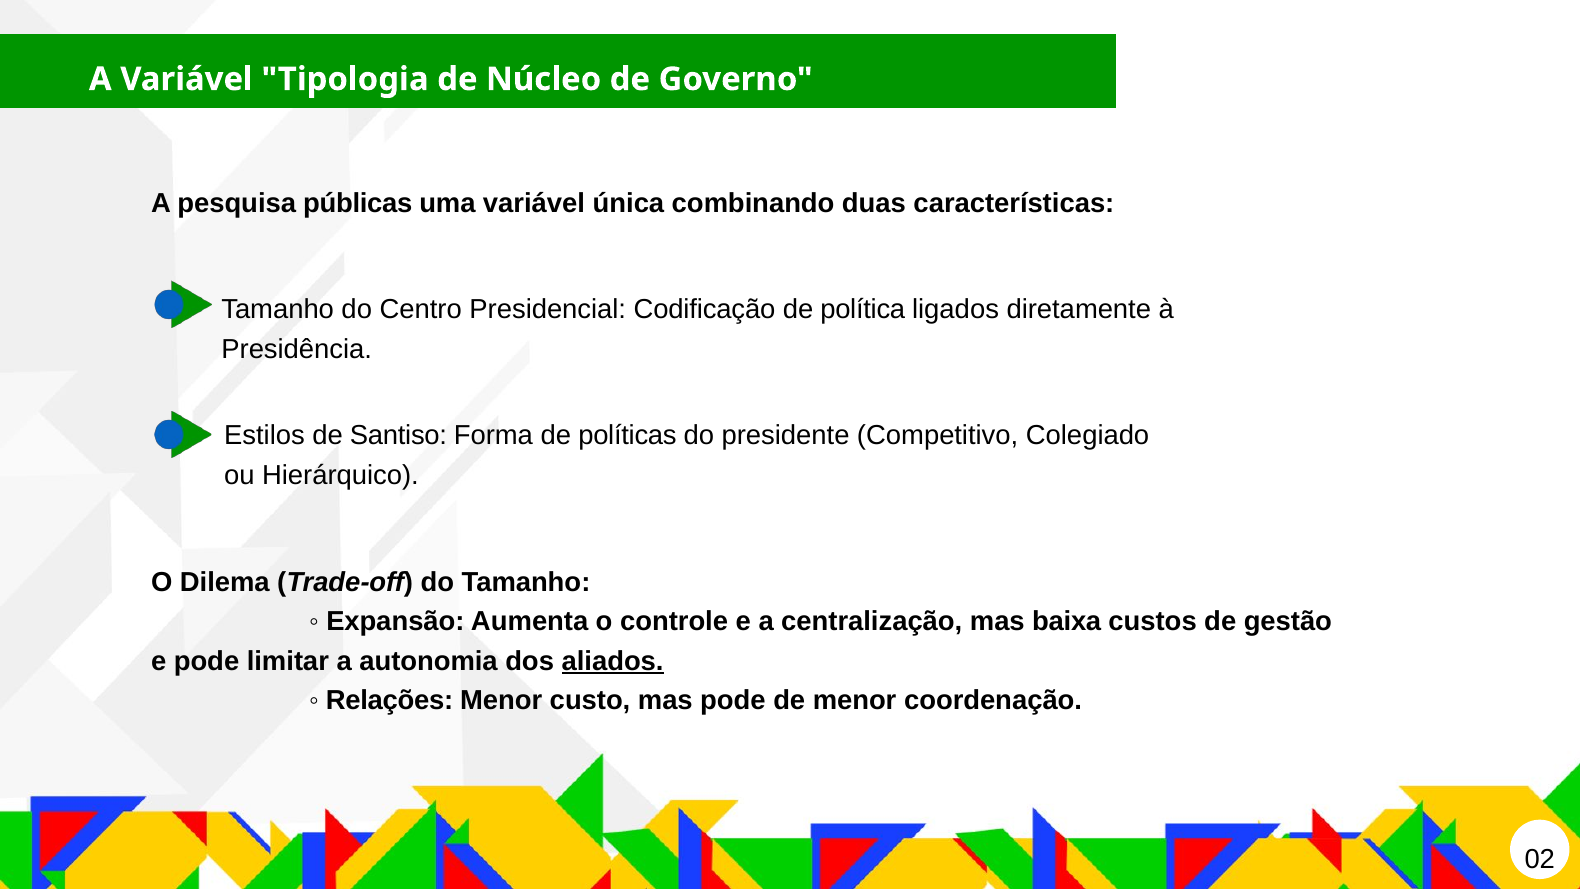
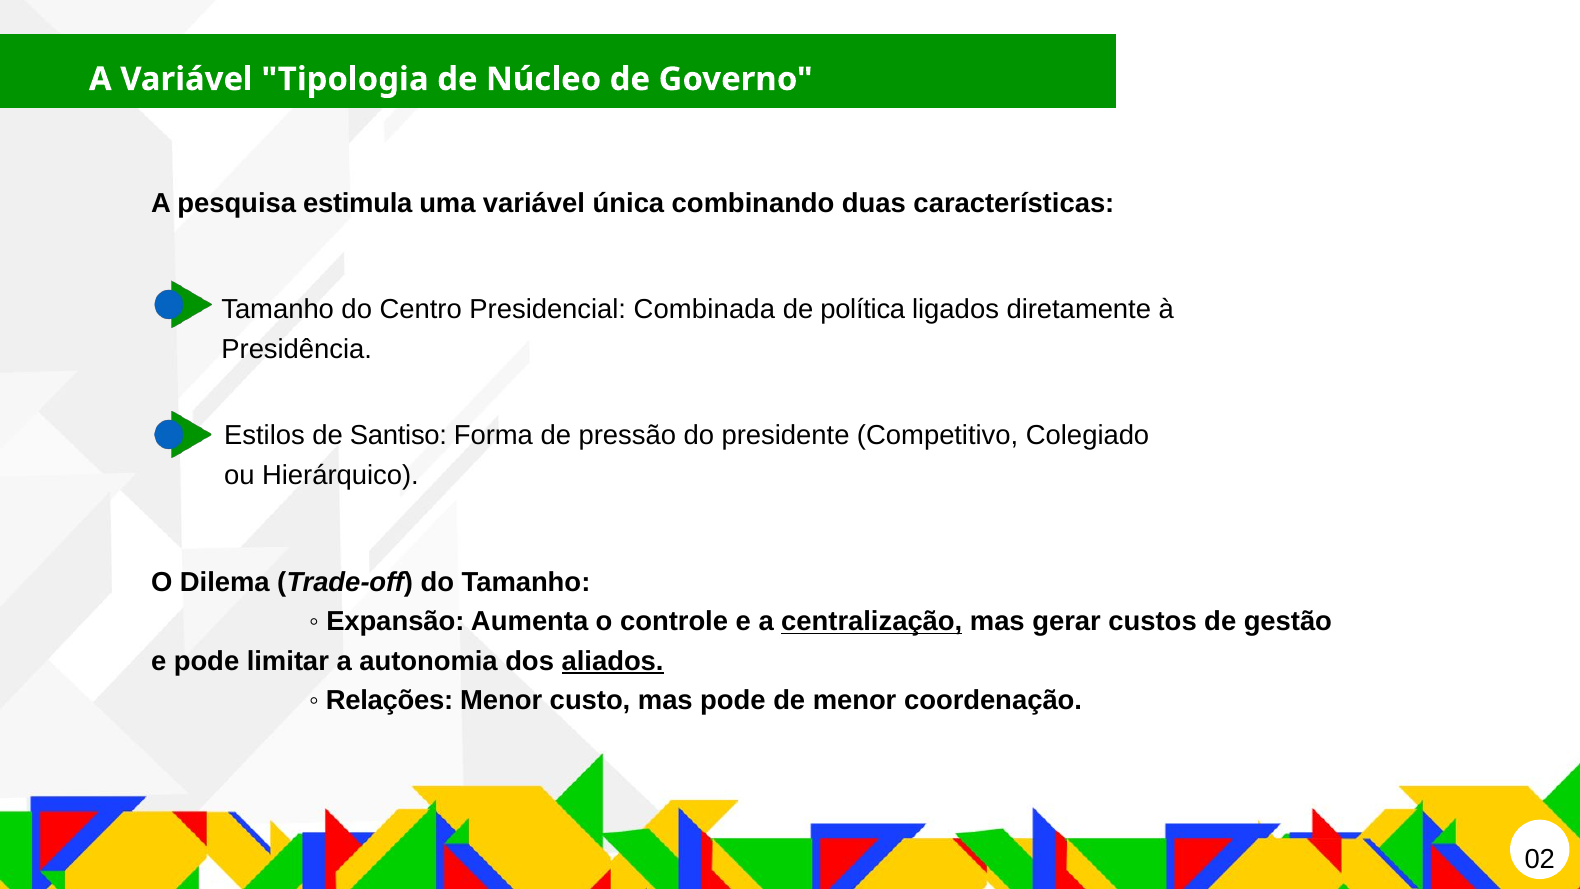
públicas: públicas -> estimula (358, 203)
Codificação: Codificação -> Combinada (704, 310)
políticas: políticas -> pressão (627, 436)
centralização underline: none -> present (872, 622)
baixa: baixa -> gerar (1067, 622)
